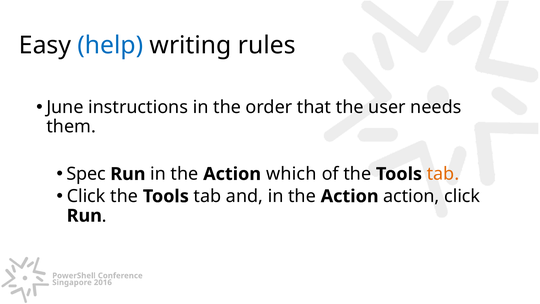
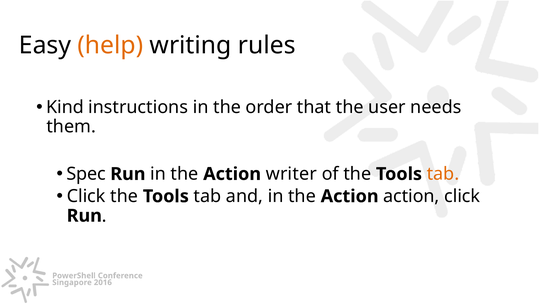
help colour: blue -> orange (110, 45)
June: June -> Kind (65, 107)
which: which -> writer (291, 174)
